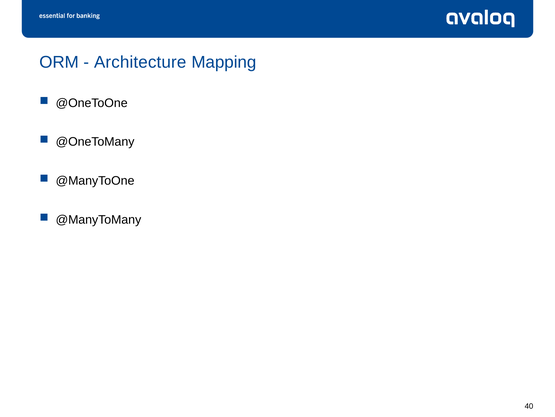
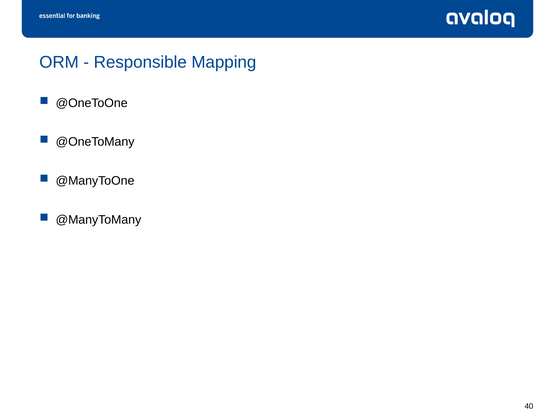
Architecture: Architecture -> Responsible (140, 62)
